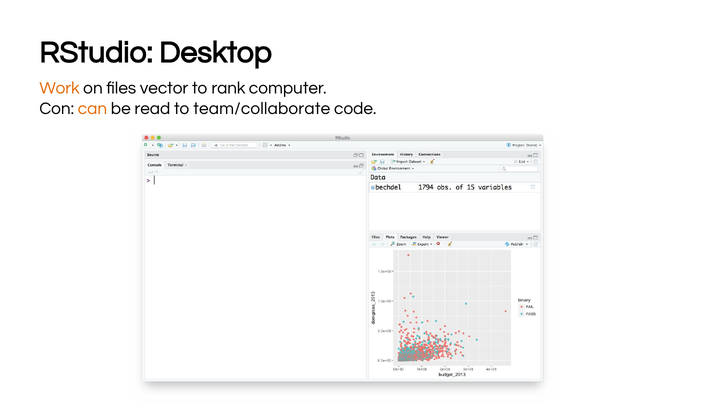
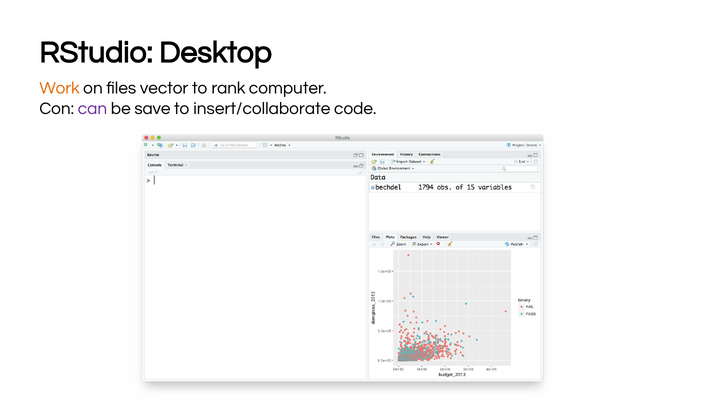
can colour: orange -> purple (93, 109)
read: read -> save (152, 109)
team/collaborate: team/collaborate -> insert/collaborate (262, 109)
